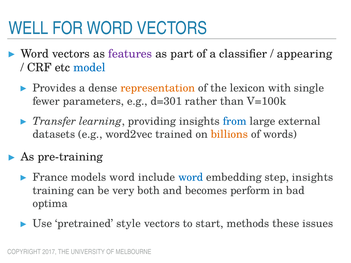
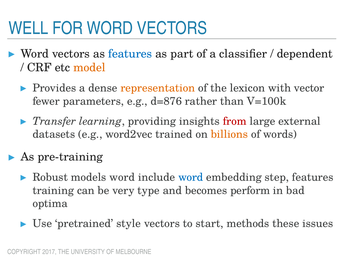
features colour: purple -> blue (130, 54)
appearing: appearing -> dependent (305, 54)
model colour: blue -> orange (89, 68)
single: single -> vector (309, 88)
d=301: d=301 -> d=876 (166, 101)
from colour: blue -> red (235, 121)
France: France -> Robust (50, 177)
step insights: insights -> features (313, 177)
both: both -> type (149, 191)
